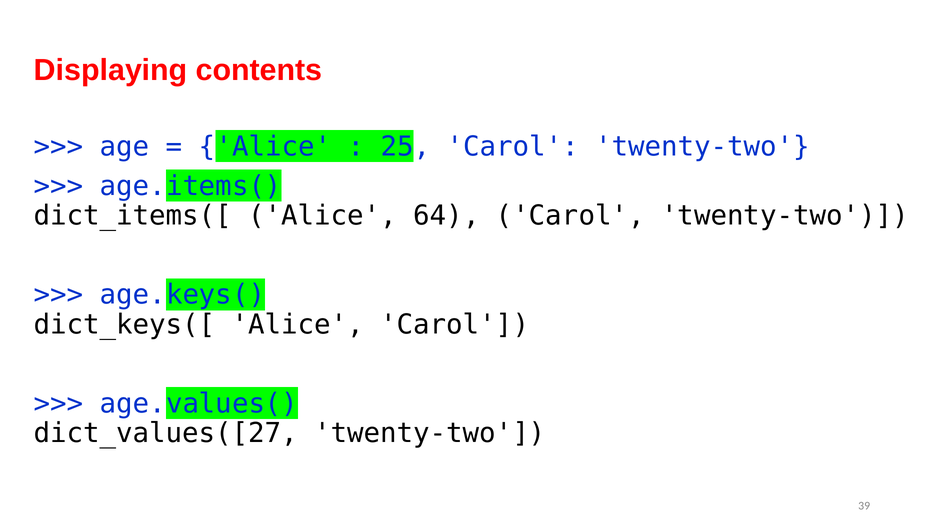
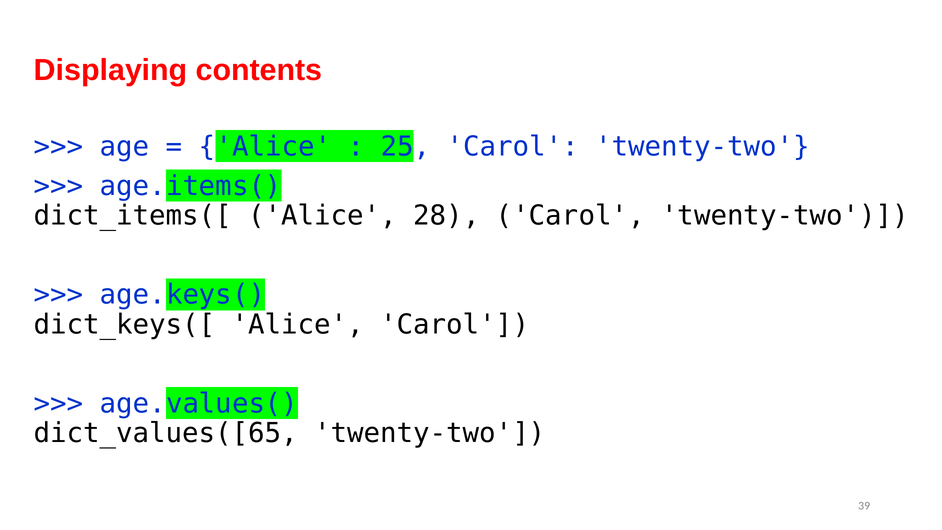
64: 64 -> 28 (447, 216)
dict_values([27: dict_values([27 -> dict_values([65 (166, 433)
